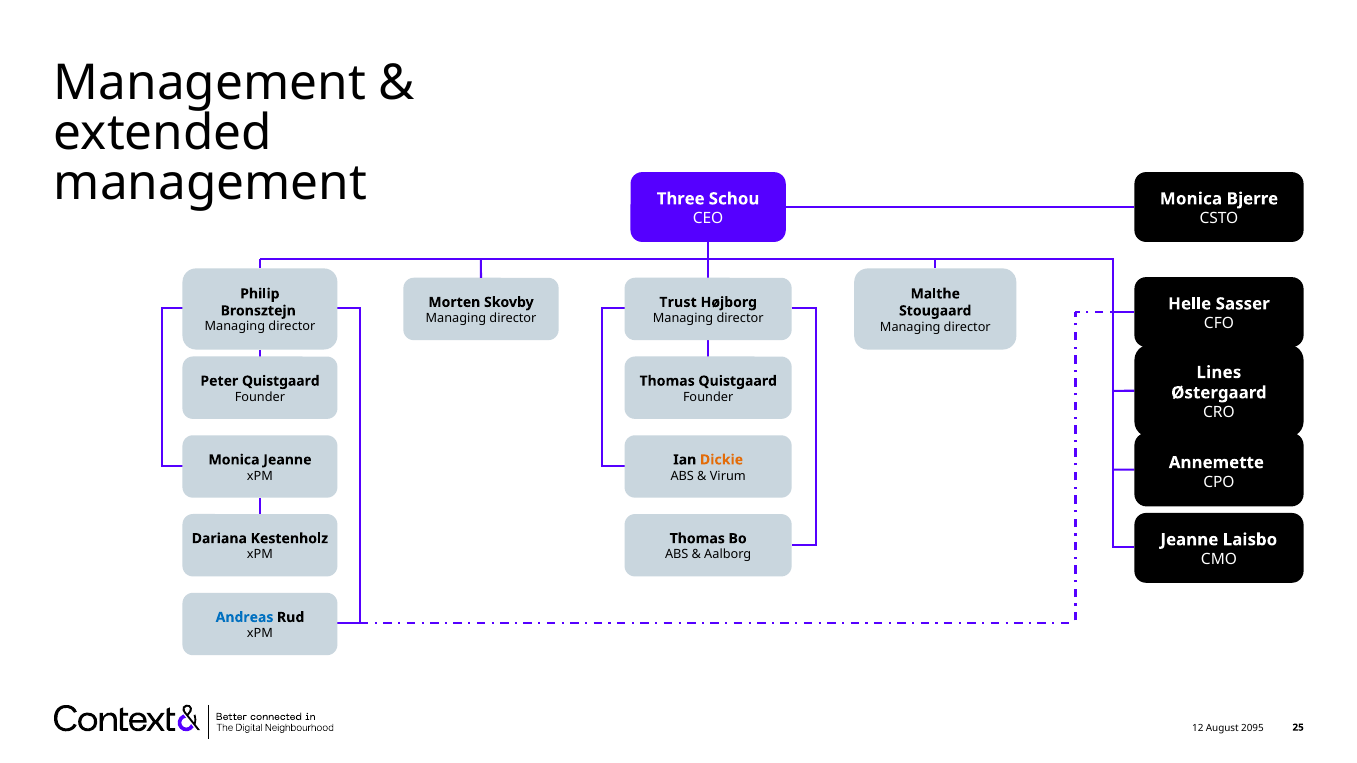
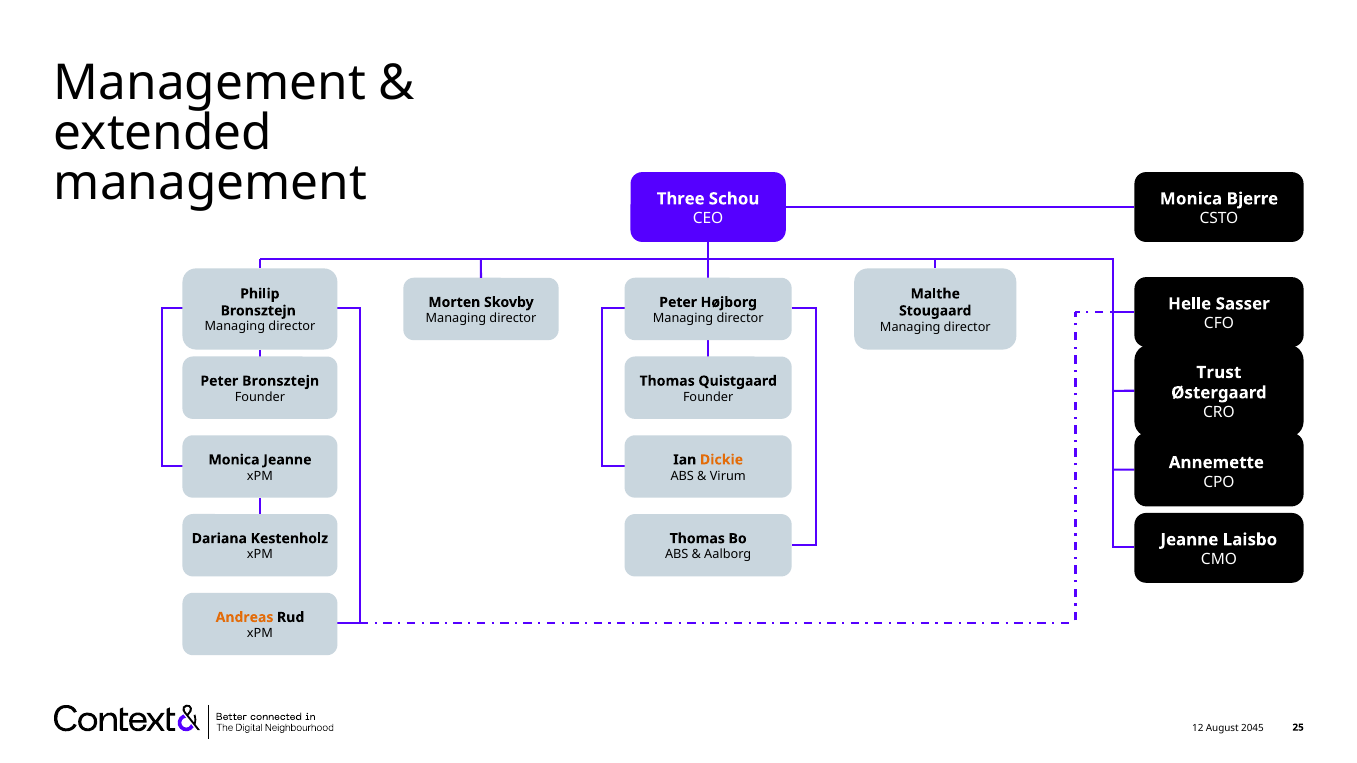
Trust: Trust -> Peter (678, 302)
Lines: Lines -> Trust (1219, 373)
Peter Quistgaard: Quistgaard -> Bronsztejn (281, 381)
Andreas colour: blue -> orange (245, 618)
2095: 2095 -> 2045 (1252, 728)
